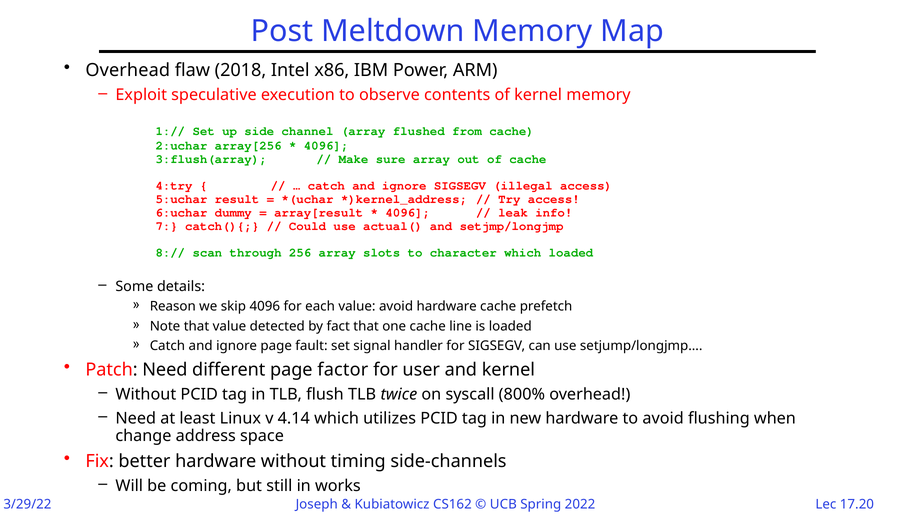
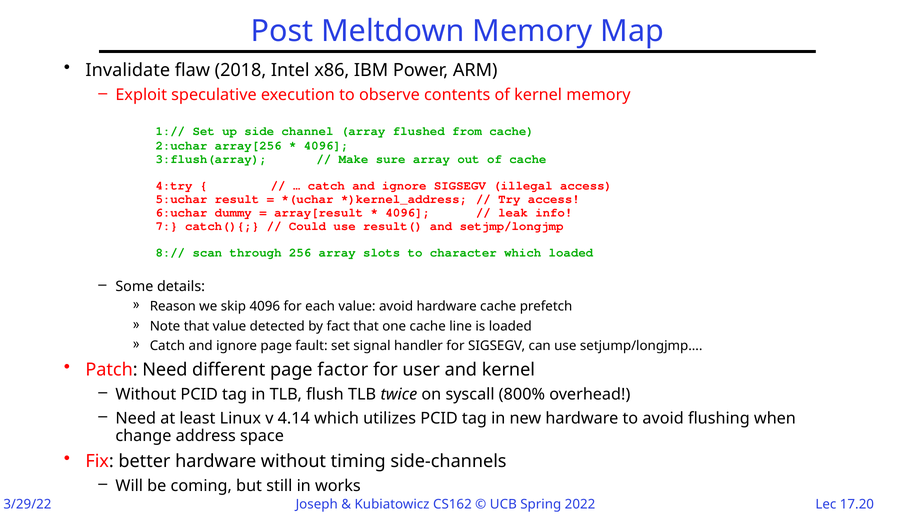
Overhead: Overhead -> Invalidate (128, 70)
actual(: actual( -> result( (393, 226)
